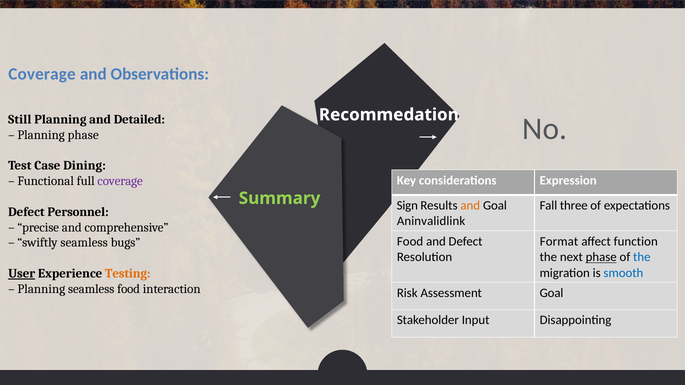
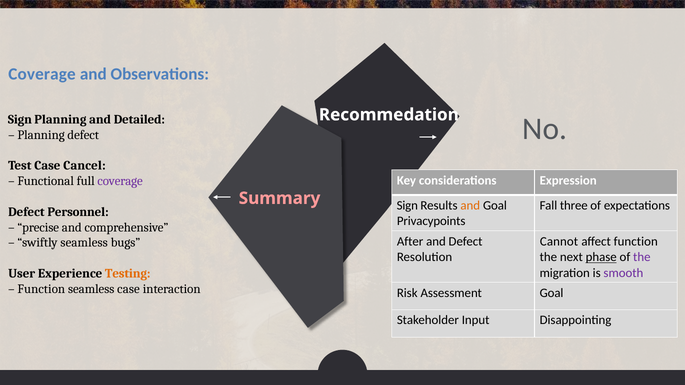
Still: Still -> Sign (20, 120)
Planning phase: phase -> defect (83, 135)
Dining: Dining -> Cancel (85, 166)
Summary colour: light green -> pink (280, 198)
Aninvalidlink: Aninvalidlink -> Privacypoints (431, 221)
Food: Food -> After (410, 242)
Format: Format -> Cannot (559, 242)
the colour: blue -> purple (642, 257)
smooth colour: blue -> purple (623, 273)
User underline: present -> none (22, 274)
Planning: Planning -> Function (41, 289)
seamless food: food -> case (129, 289)
